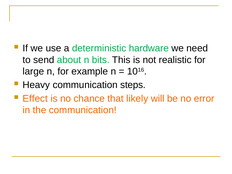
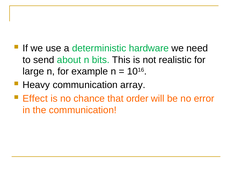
steps: steps -> array (133, 85)
likely: likely -> order (137, 99)
